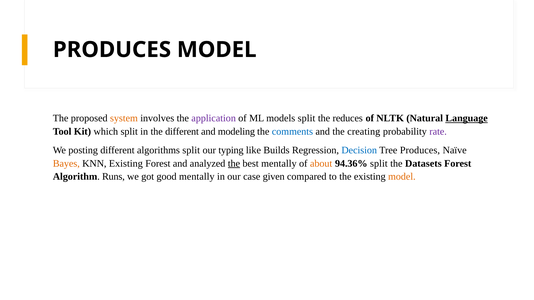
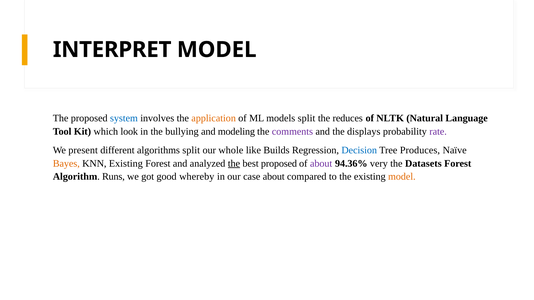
PRODUCES: PRODUCES -> INTERPRET (112, 50)
system colour: orange -> blue (124, 118)
application colour: purple -> orange (214, 118)
Language underline: present -> none (467, 118)
which split: split -> look (129, 132)
the different: different -> bullying (182, 132)
comments colour: blue -> purple (292, 132)
creating: creating -> displays (364, 132)
posting: posting -> present (83, 150)
typing: typing -> whole (231, 150)
best mentally: mentally -> proposed (279, 164)
about colour: orange -> purple (321, 164)
94.36% split: split -> very (379, 164)
good mentally: mentally -> whereby (197, 177)
case given: given -> about (274, 177)
